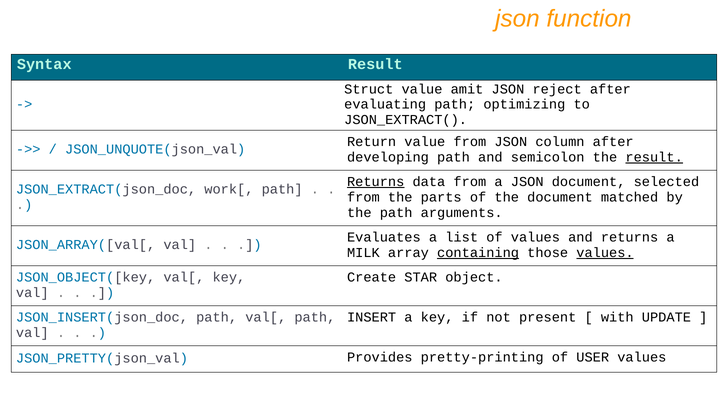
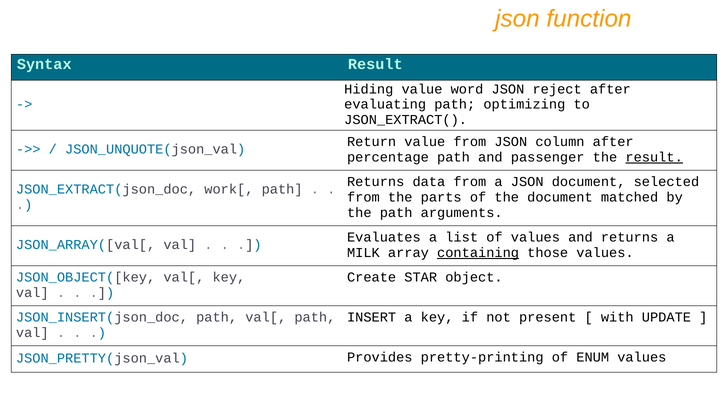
Struct: Struct -> Hiding (369, 89)
amit: amit -> word (467, 89)
developing: developing -> percentage (388, 157)
semicolon: semicolon -> passenger (548, 157)
Returns underline: present -> none (376, 182)
values underline: present -> none (605, 253)
USER: USER -> ENUM (593, 358)
